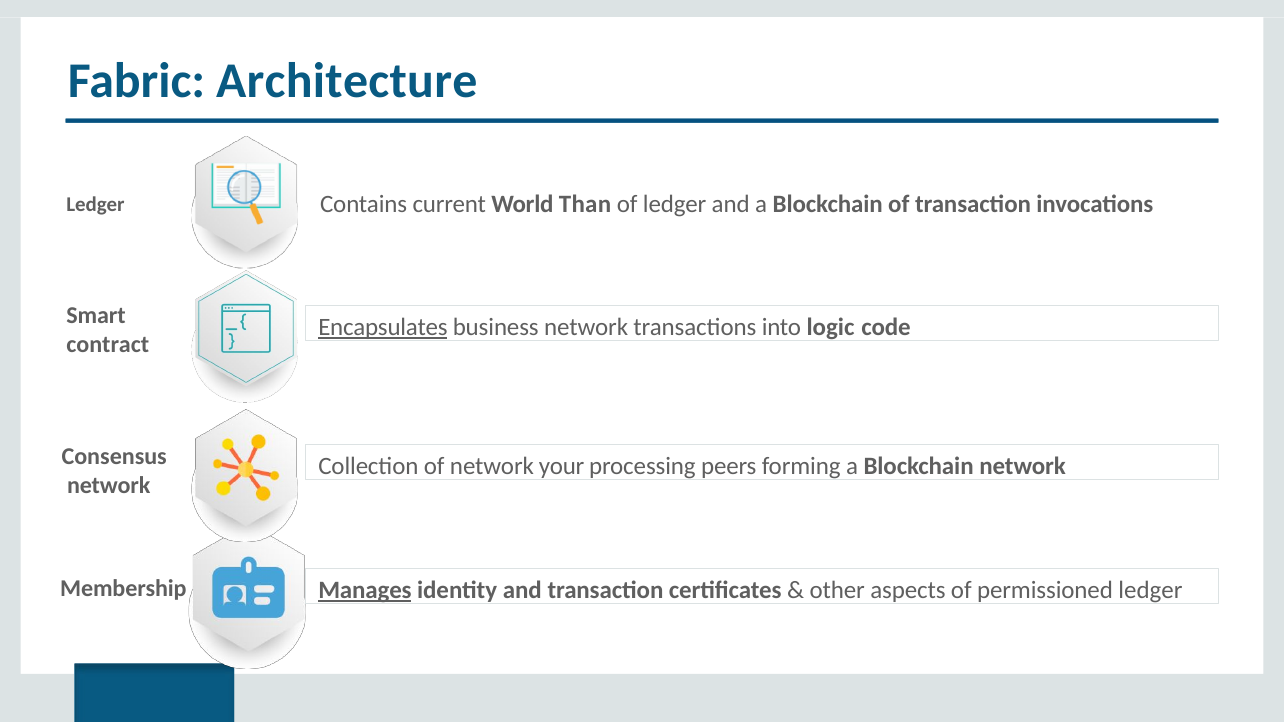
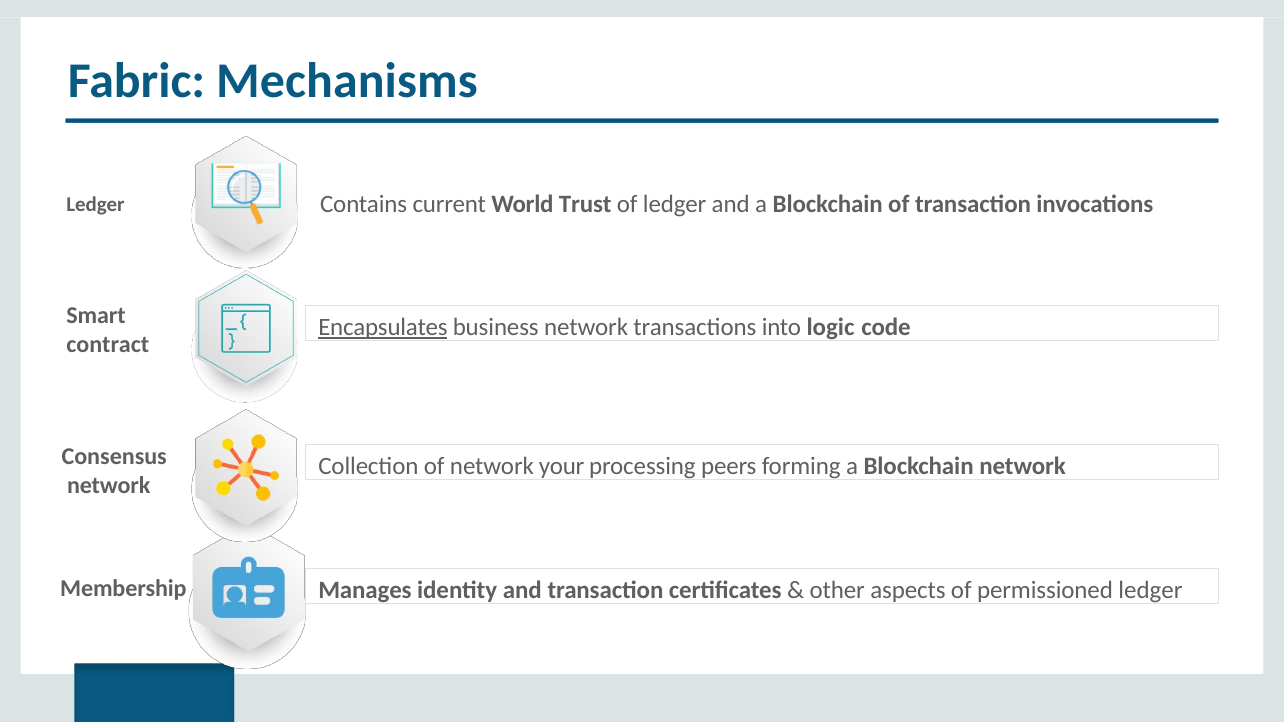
Architecture: Architecture -> Mechanisms (347, 81)
Than: Than -> Trust (585, 204)
Manages underline: present -> none (365, 591)
